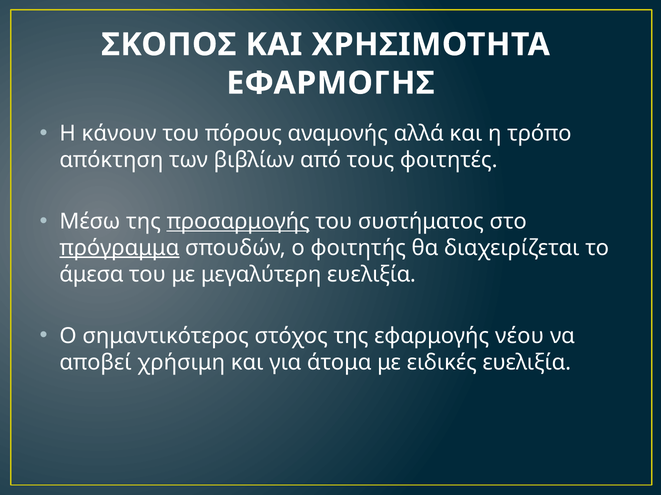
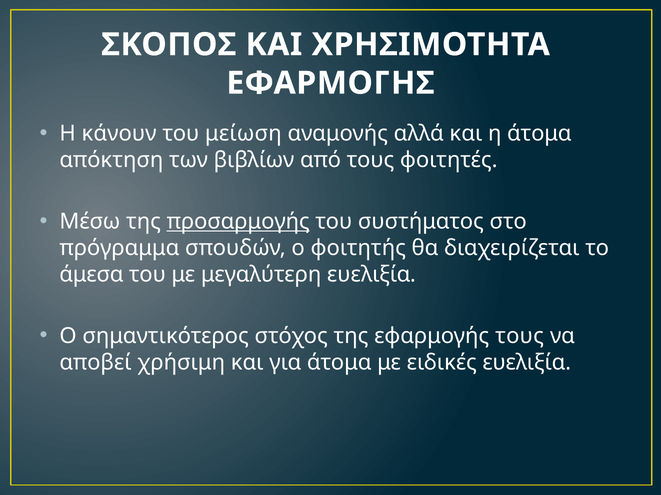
πόρους: πόρους -> μείωση (243, 134)
η τρόπο: τρόπο -> άτομα (539, 134)
πρόγραμμα underline: present -> none (119, 248)
εφαρμογής νέου: νέου -> τους (520, 336)
